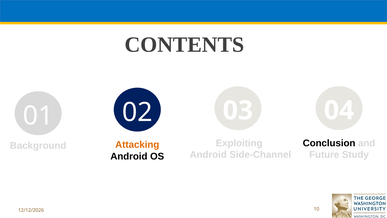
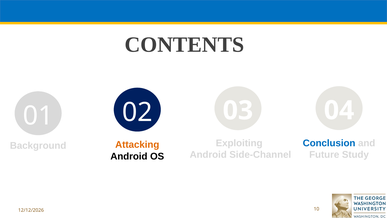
Conclusion colour: black -> blue (329, 143)
